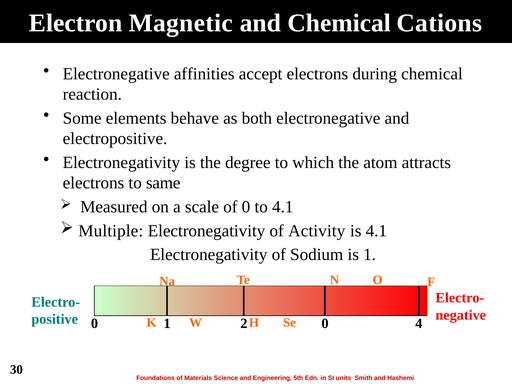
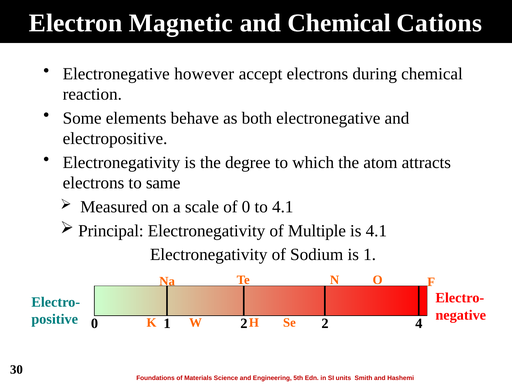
affinities: affinities -> however (204, 74)
Multiple: Multiple -> Principal (111, 231)
Activity: Activity -> Multiple (317, 231)
2 0: 0 -> 2 (325, 324)
